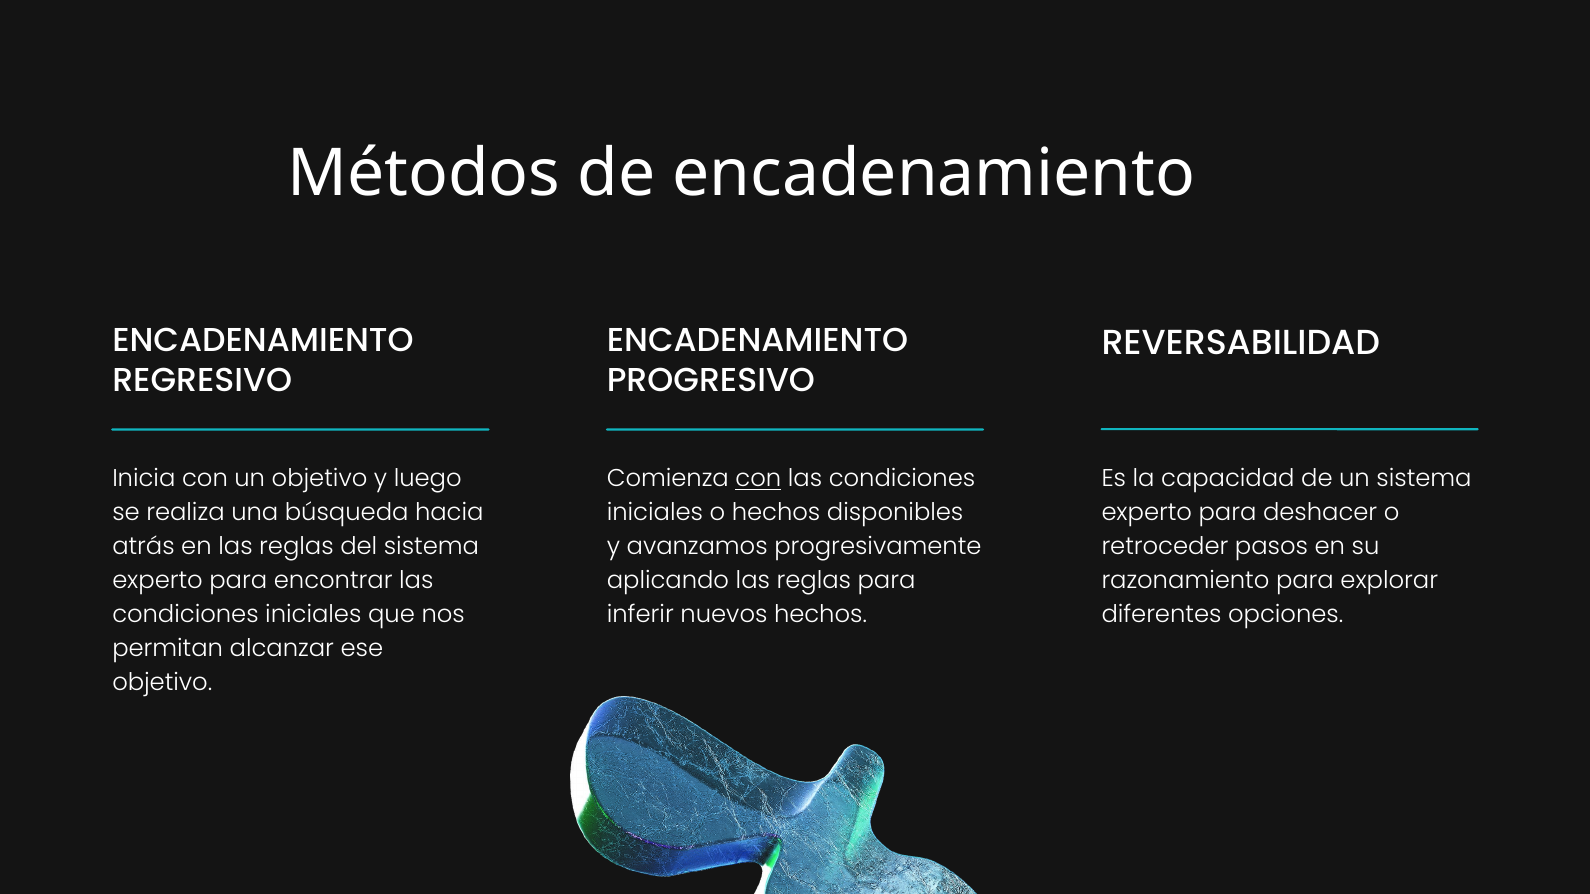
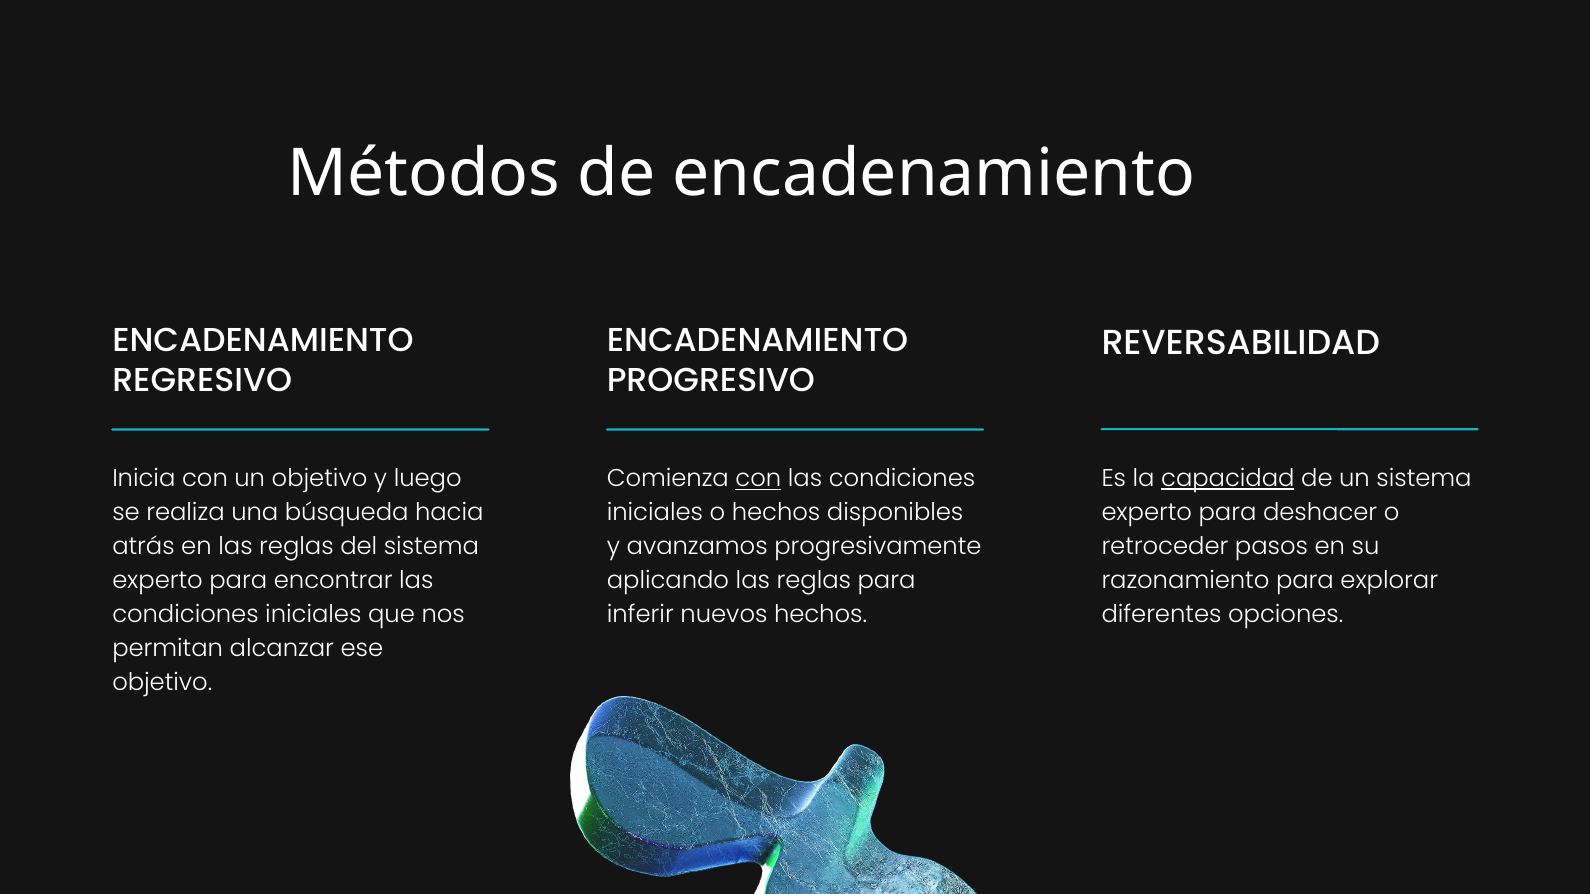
capacidad underline: none -> present (1228, 479)
